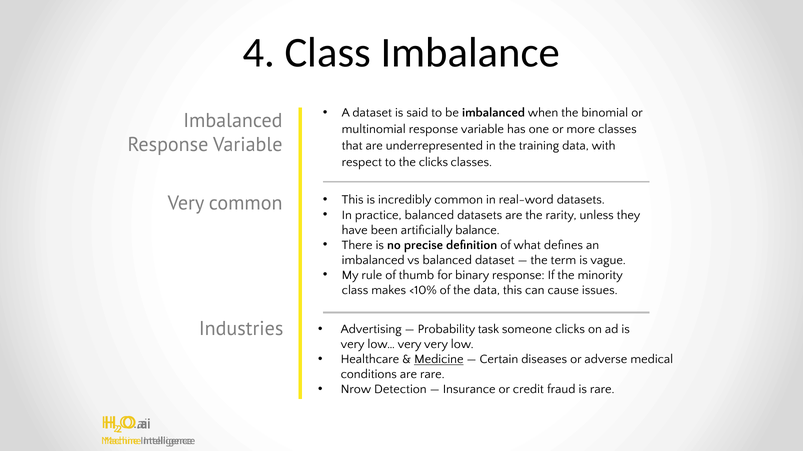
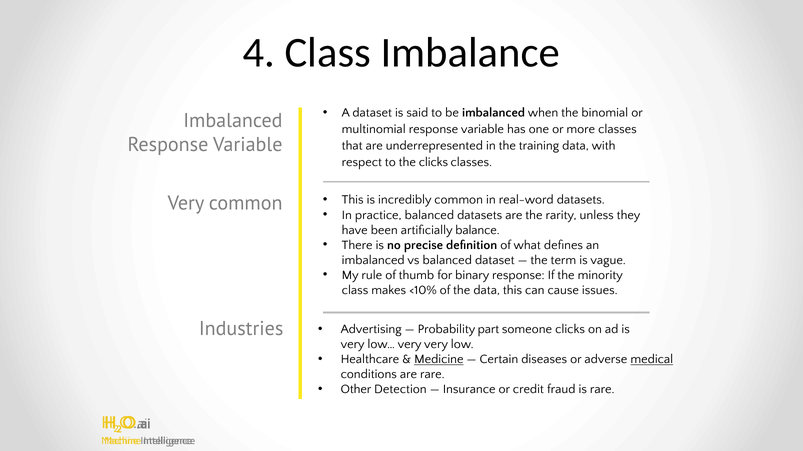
task: task -> part (488, 330)
medical underline: none -> present (652, 360)
Nrow: Nrow -> Other (356, 390)
